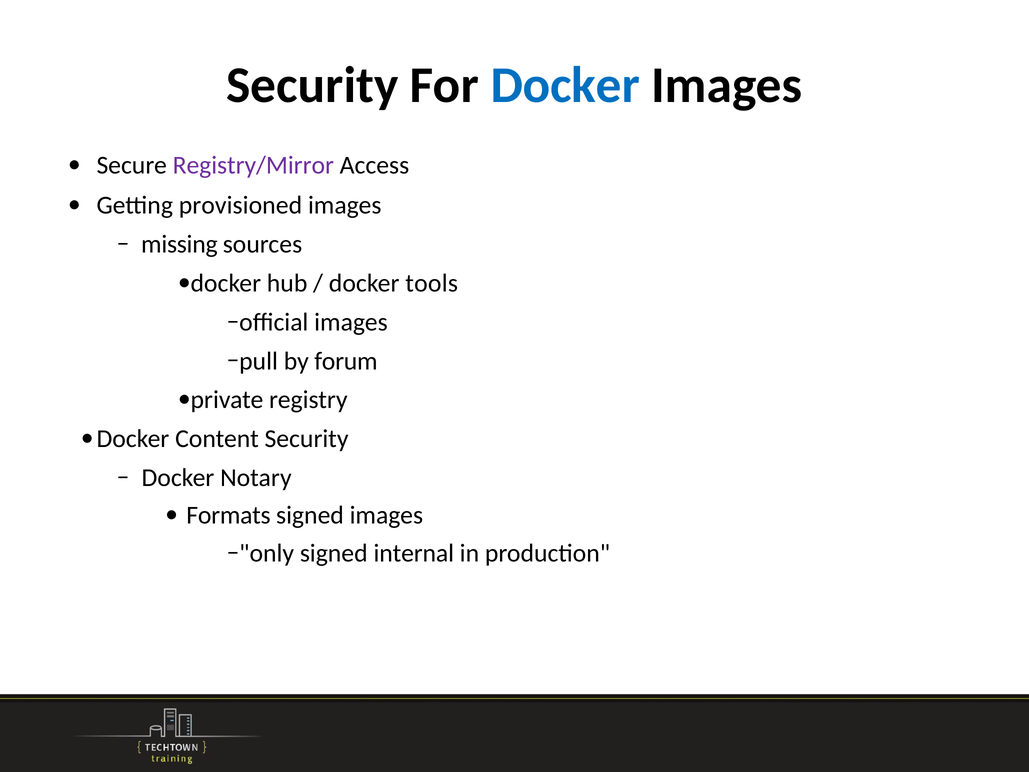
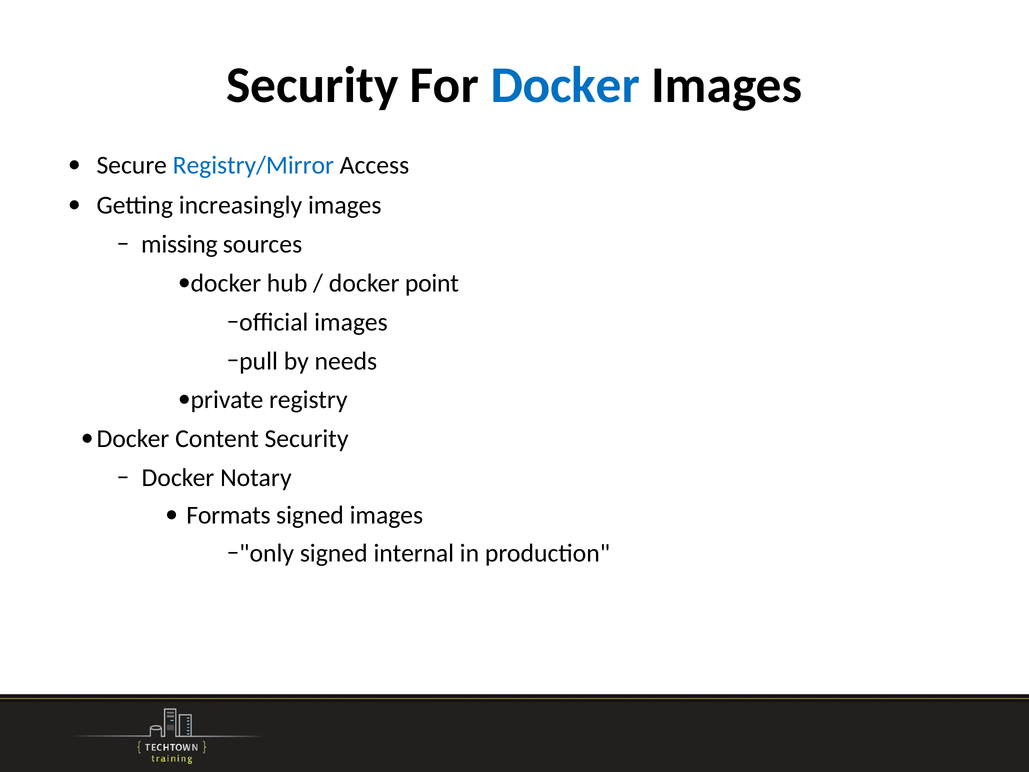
Registry/Mirror colour: purple -> blue (253, 165)
provisioned: provisioned -> increasingly (240, 205)
tools: tools -> point (432, 283)
forum: forum -> needs (346, 361)
